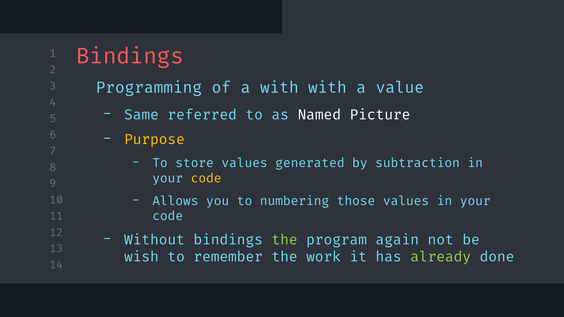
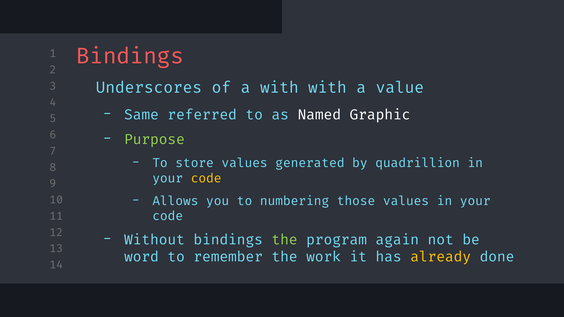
Programming: Programming -> Underscores (149, 88)
Picture: Picture -> Graphic (380, 115)
Purpose colour: yellow -> light green (154, 140)
subtraction: subtraction -> quadrillion (418, 163)
wish: wish -> word (141, 257)
already colour: light green -> yellow (441, 257)
